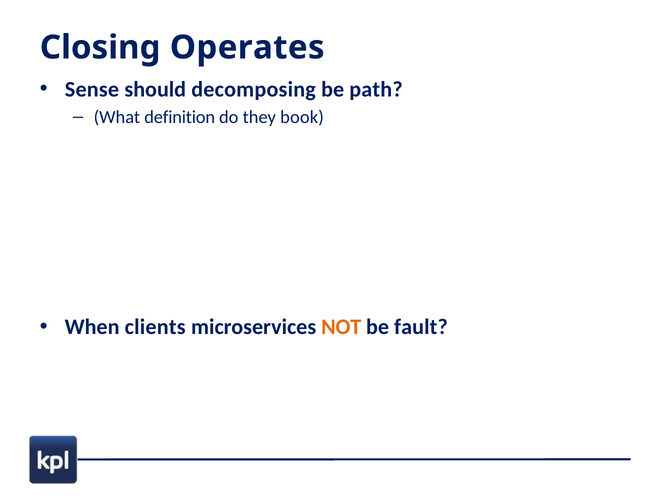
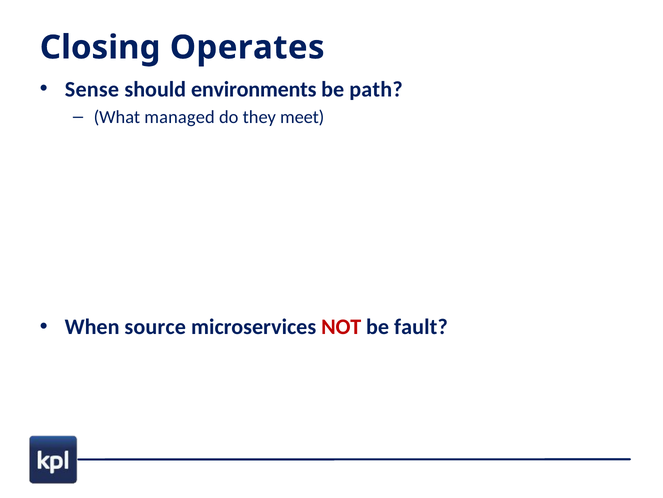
decomposing: decomposing -> environments (254, 89)
definition: definition -> managed (180, 117)
book: book -> meet (302, 117)
clients: clients -> source (155, 326)
NOT colour: orange -> red (341, 326)
